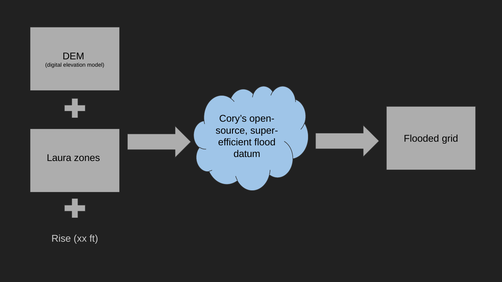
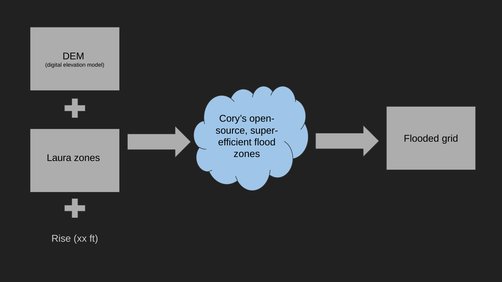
datum: datum -> zones (247, 154)
